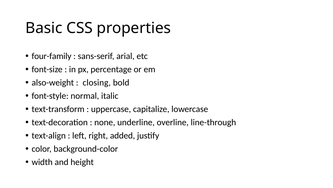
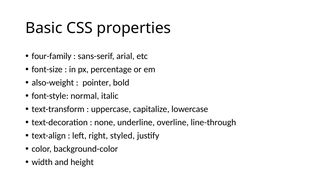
closing: closing -> pointer (97, 82)
added: added -> styled (122, 135)
